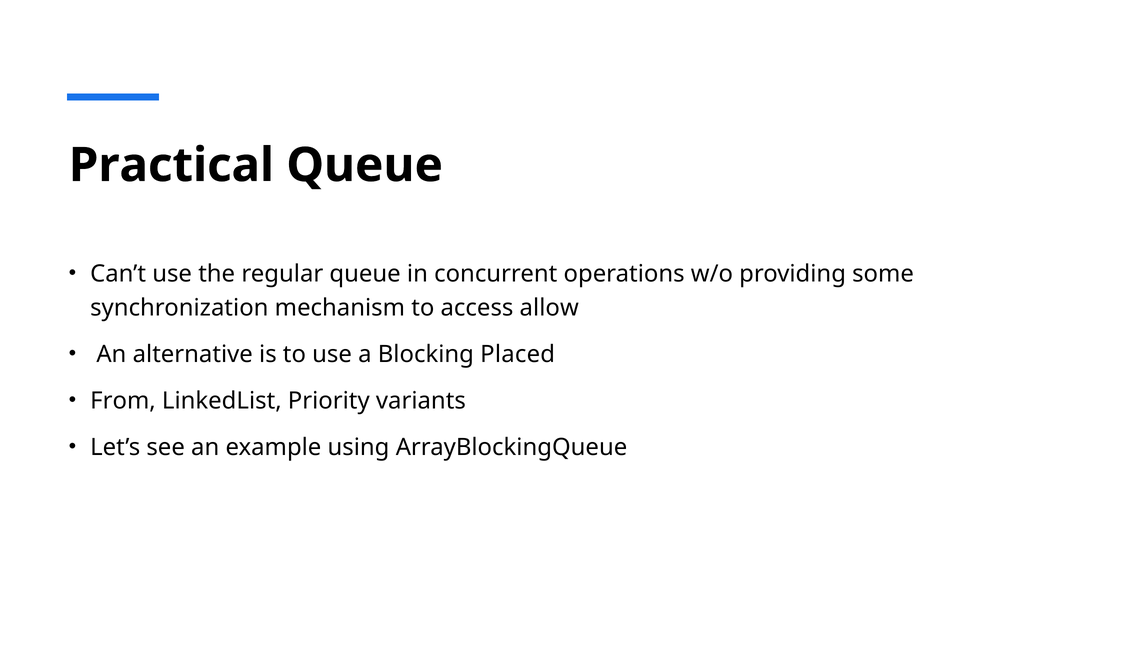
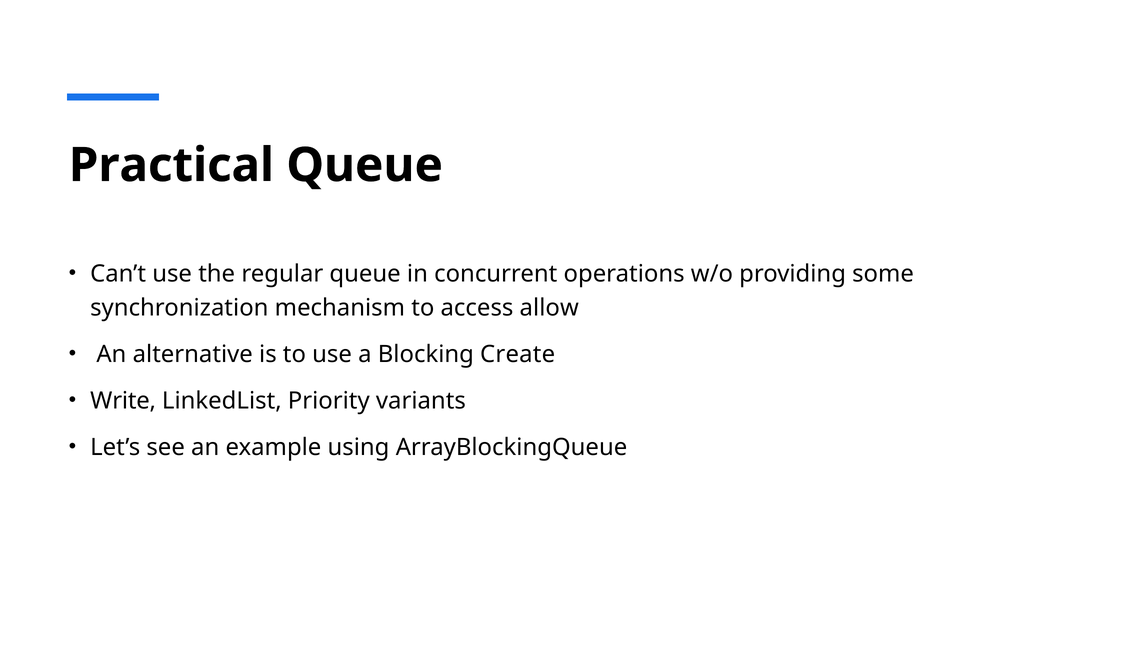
Placed: Placed -> Create (518, 354)
From: From -> Write (123, 401)
